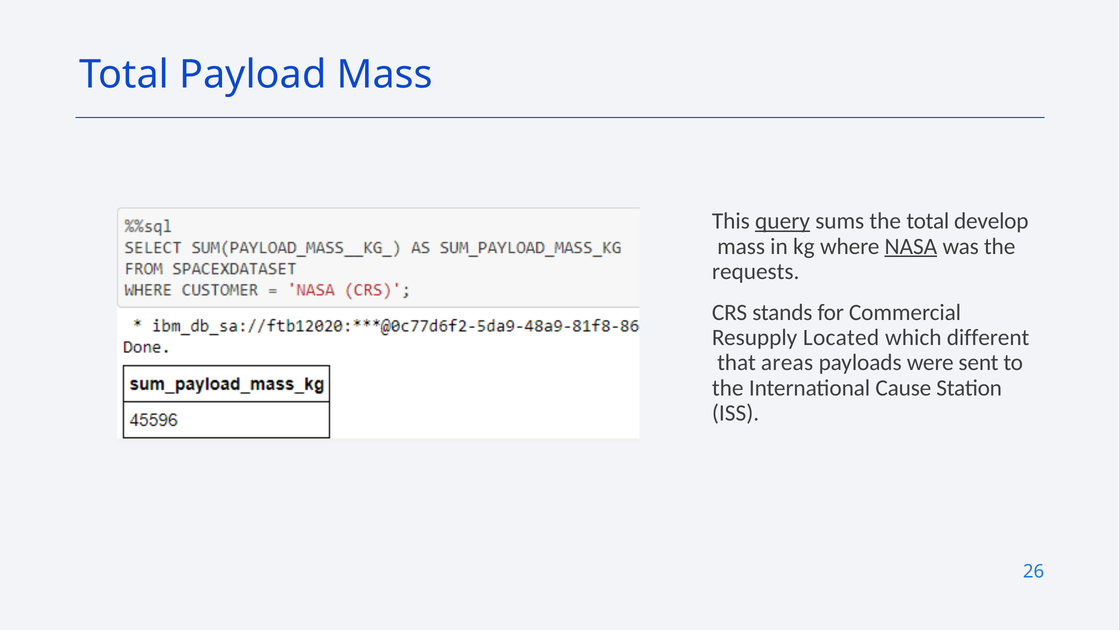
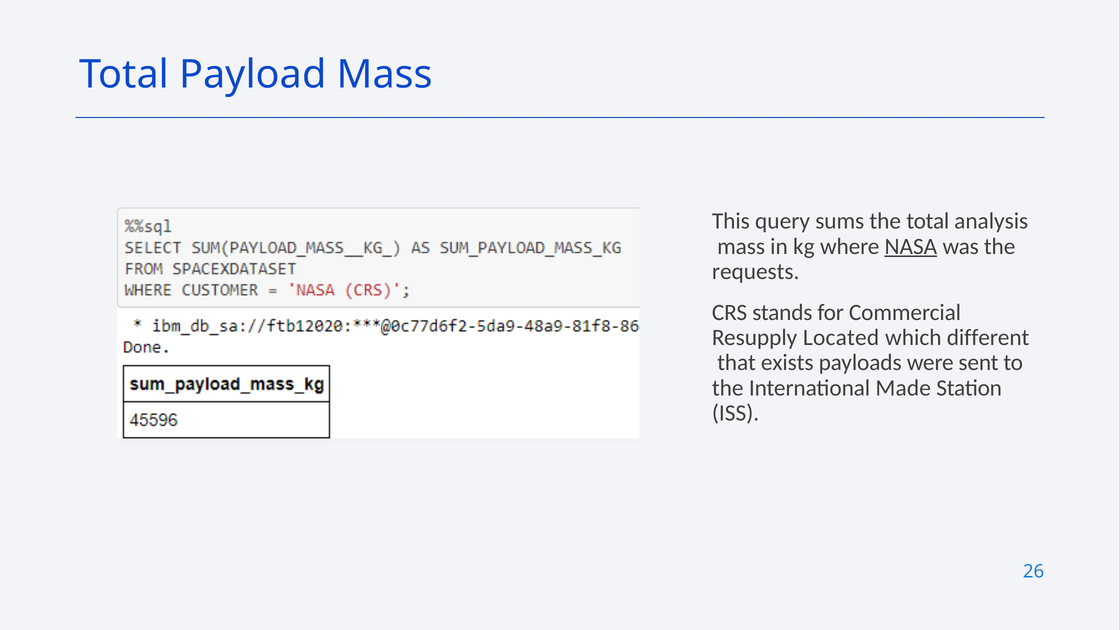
query underline: present -> none (783, 221)
develop: develop -> analysis (991, 221)
areas: areas -> exists (787, 363)
Cause: Cause -> Made (903, 388)
